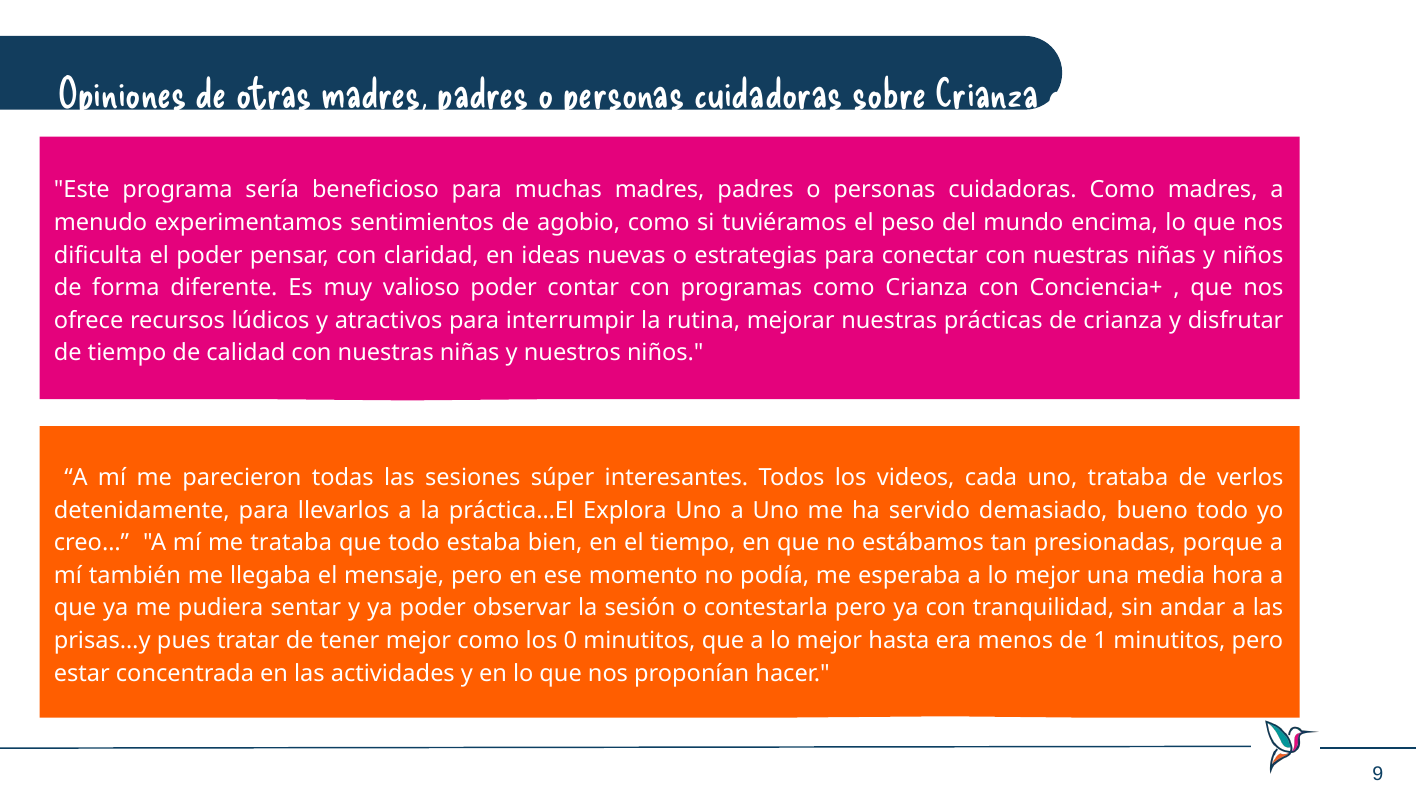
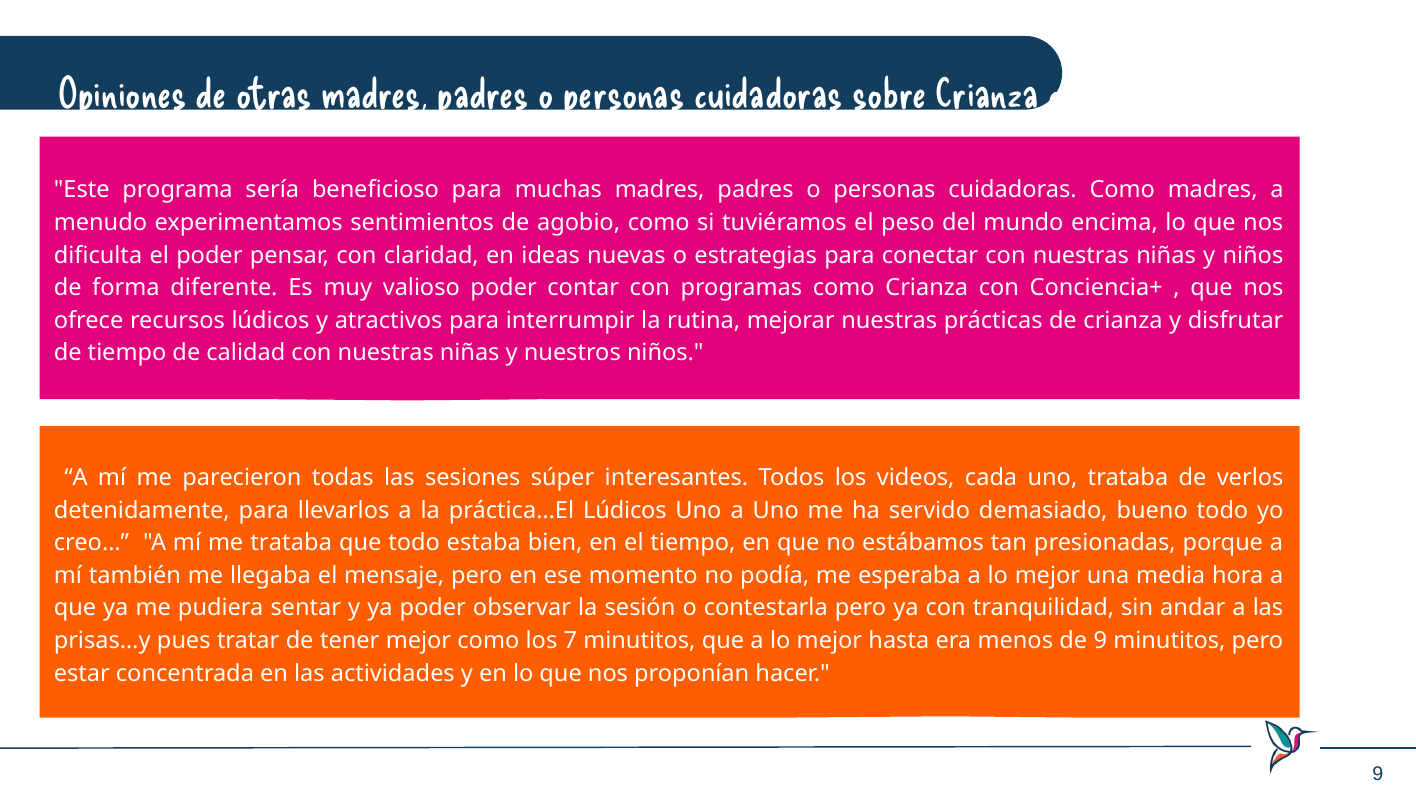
práctica…El Explora: Explora -> Lúdicos (625, 510)
0: 0 -> 7 (570, 640)
de 1: 1 -> 9 (1100, 640)
